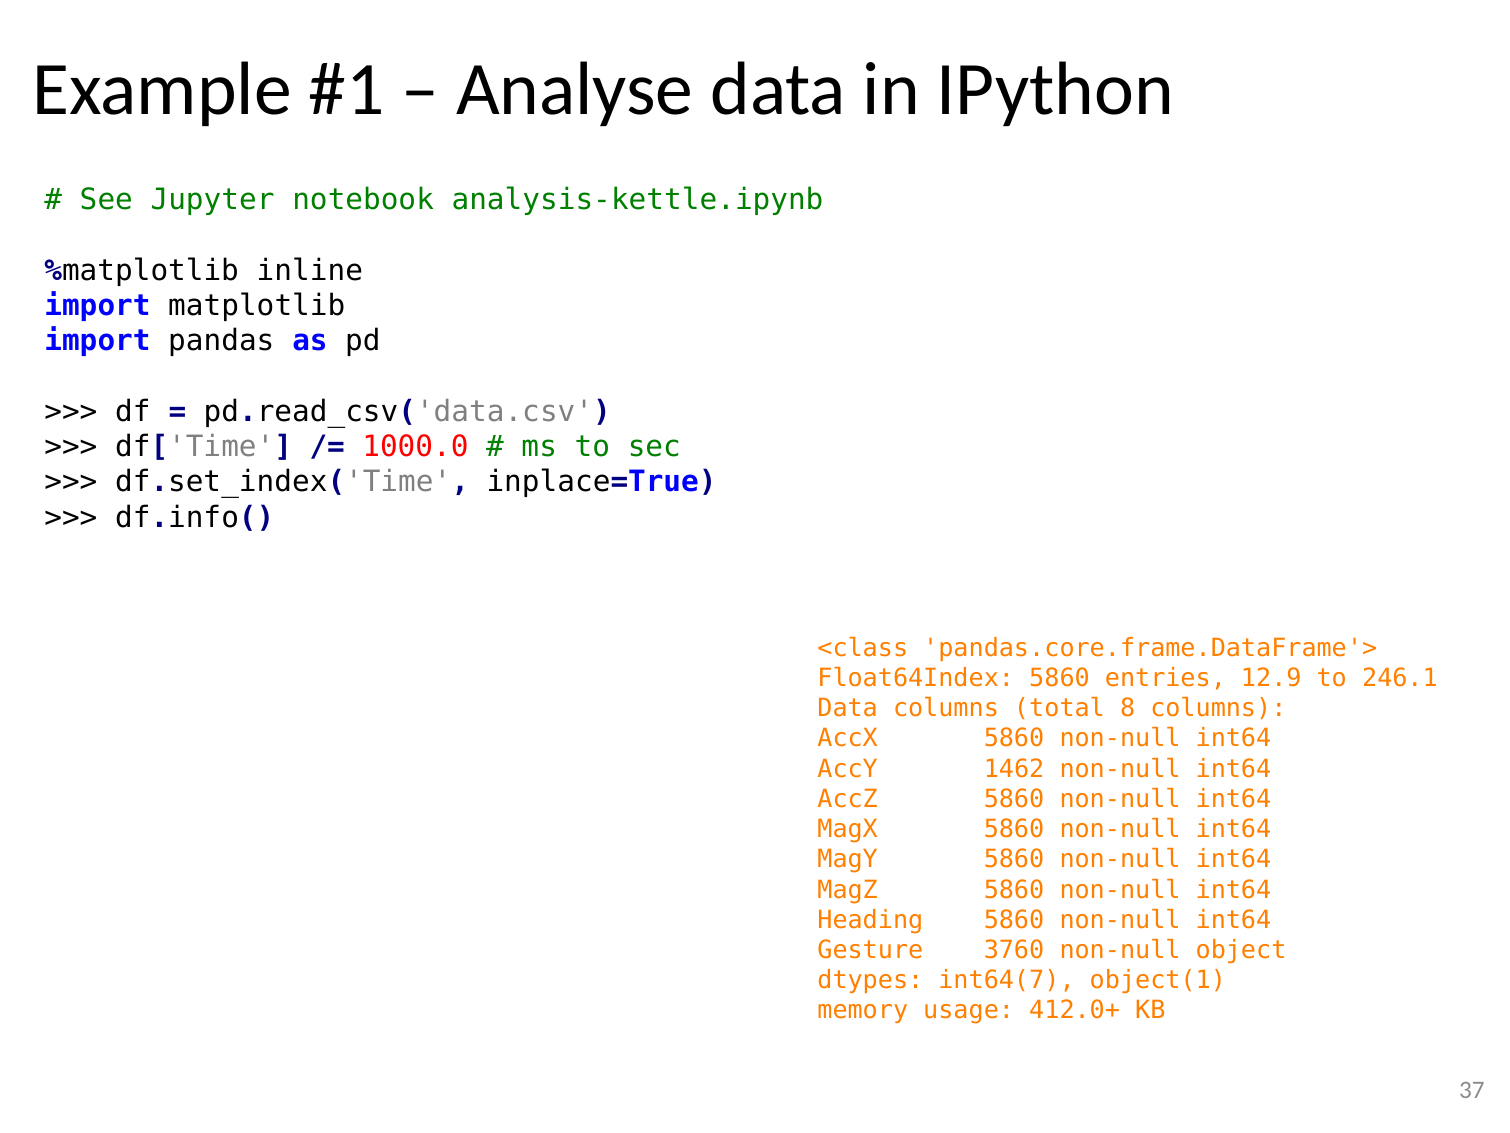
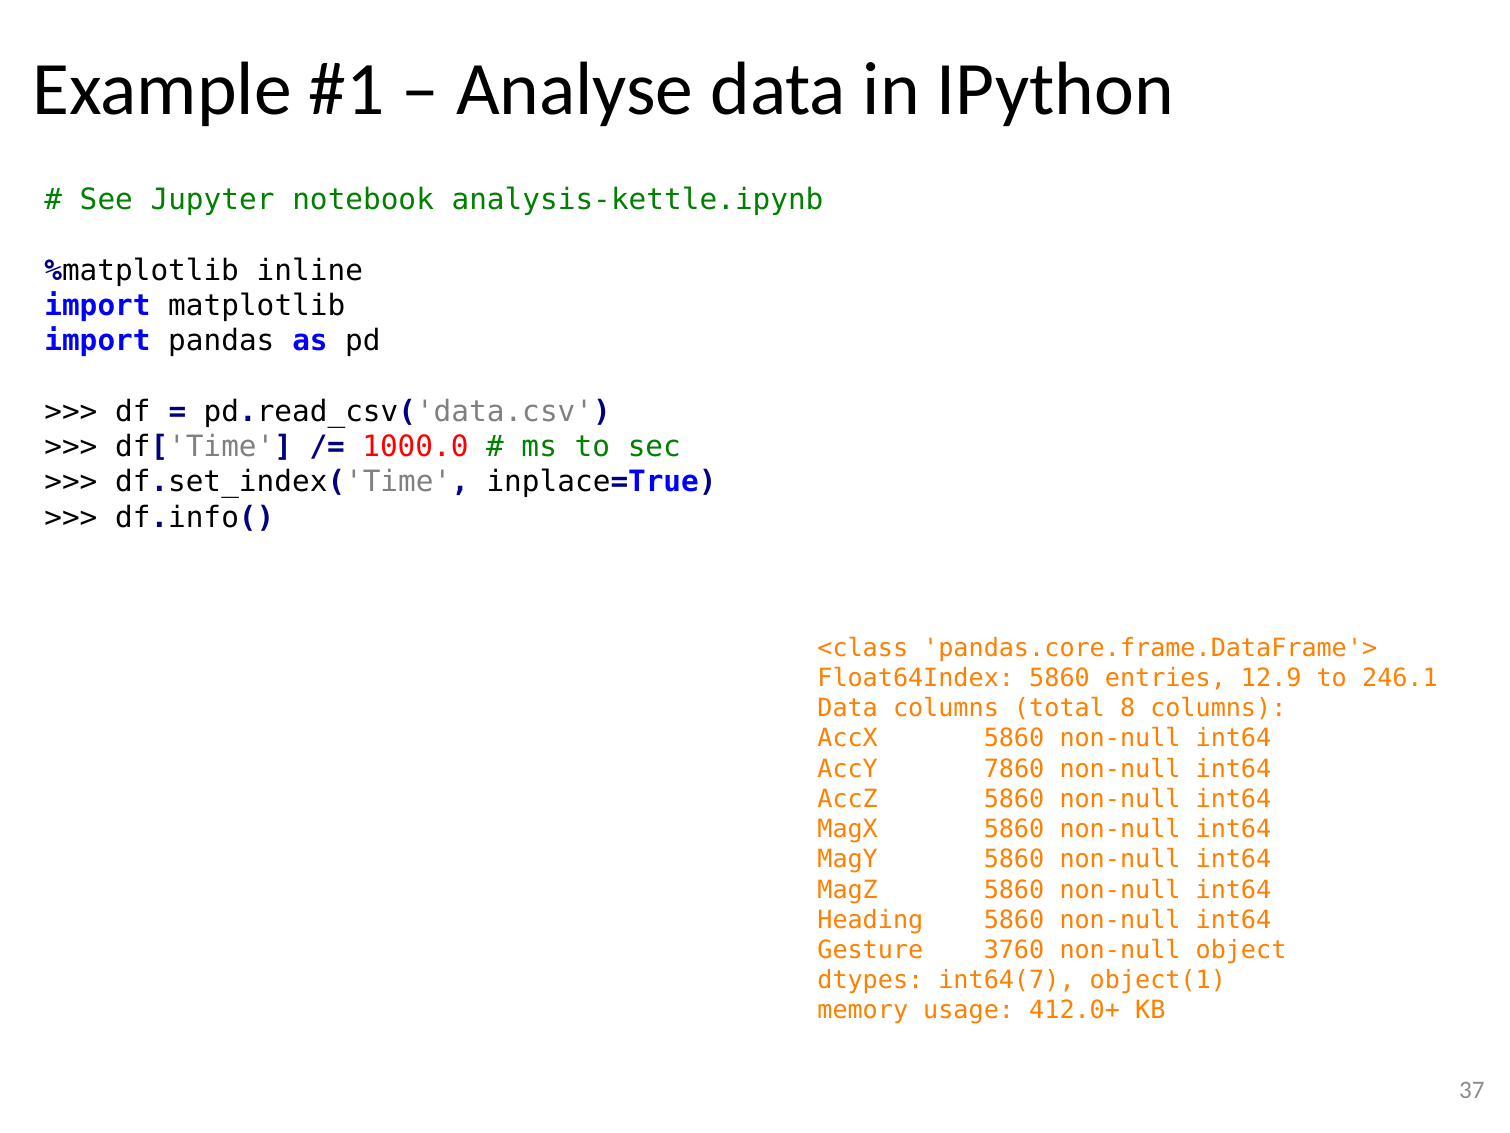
1462: 1462 -> 7860 (1014, 769)
